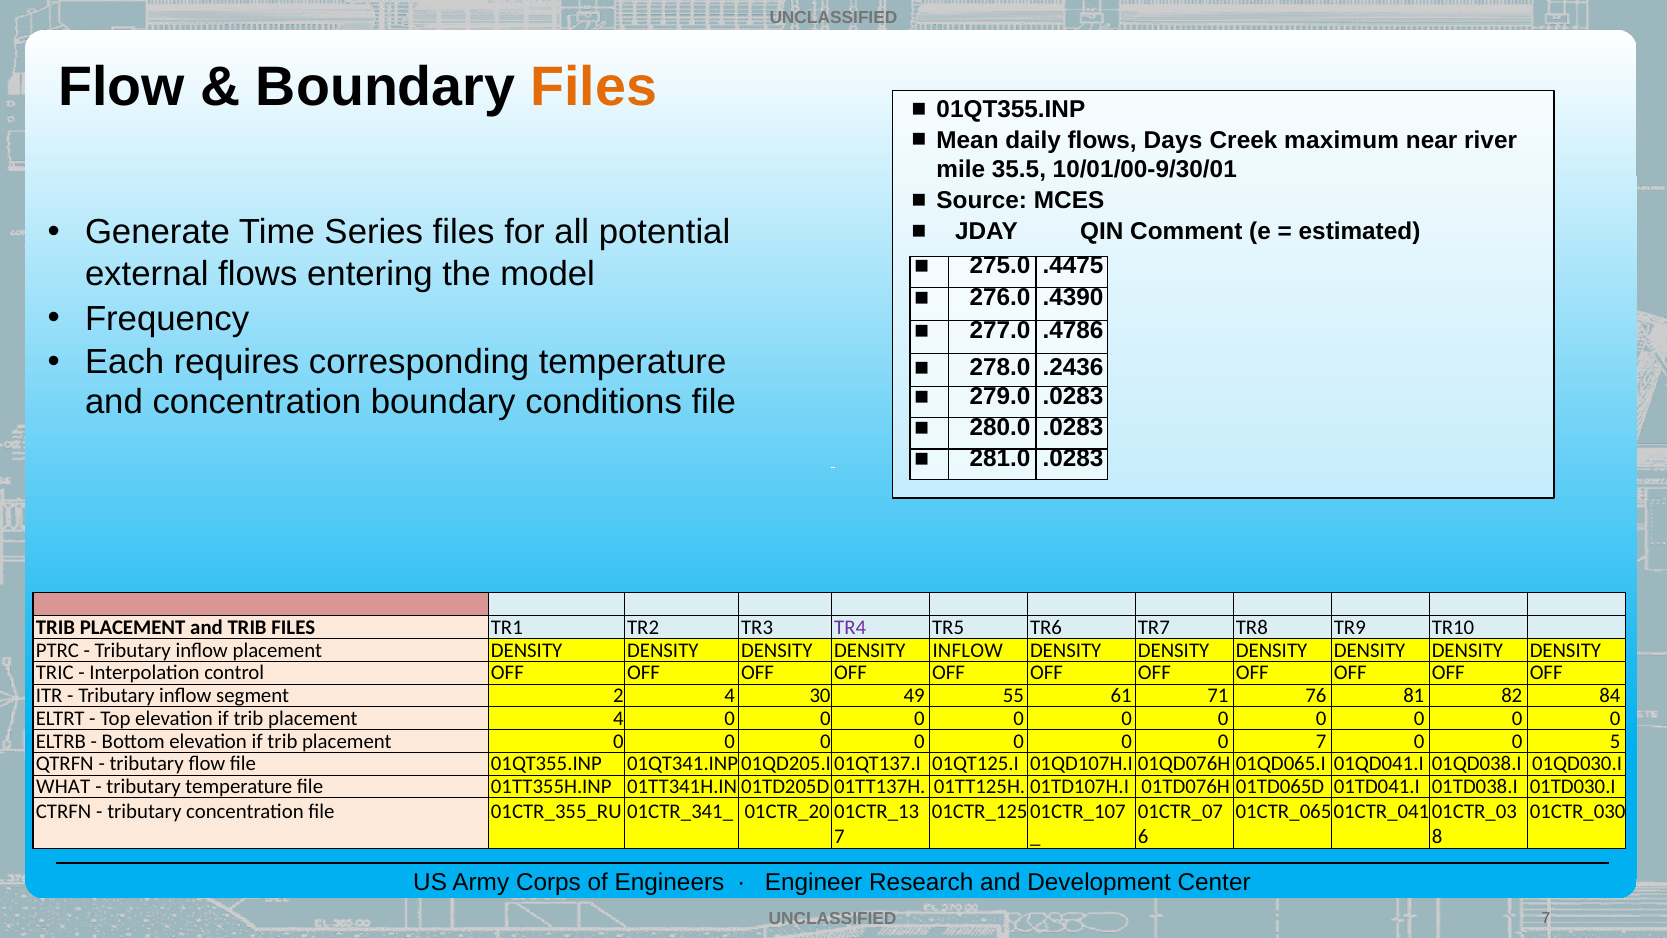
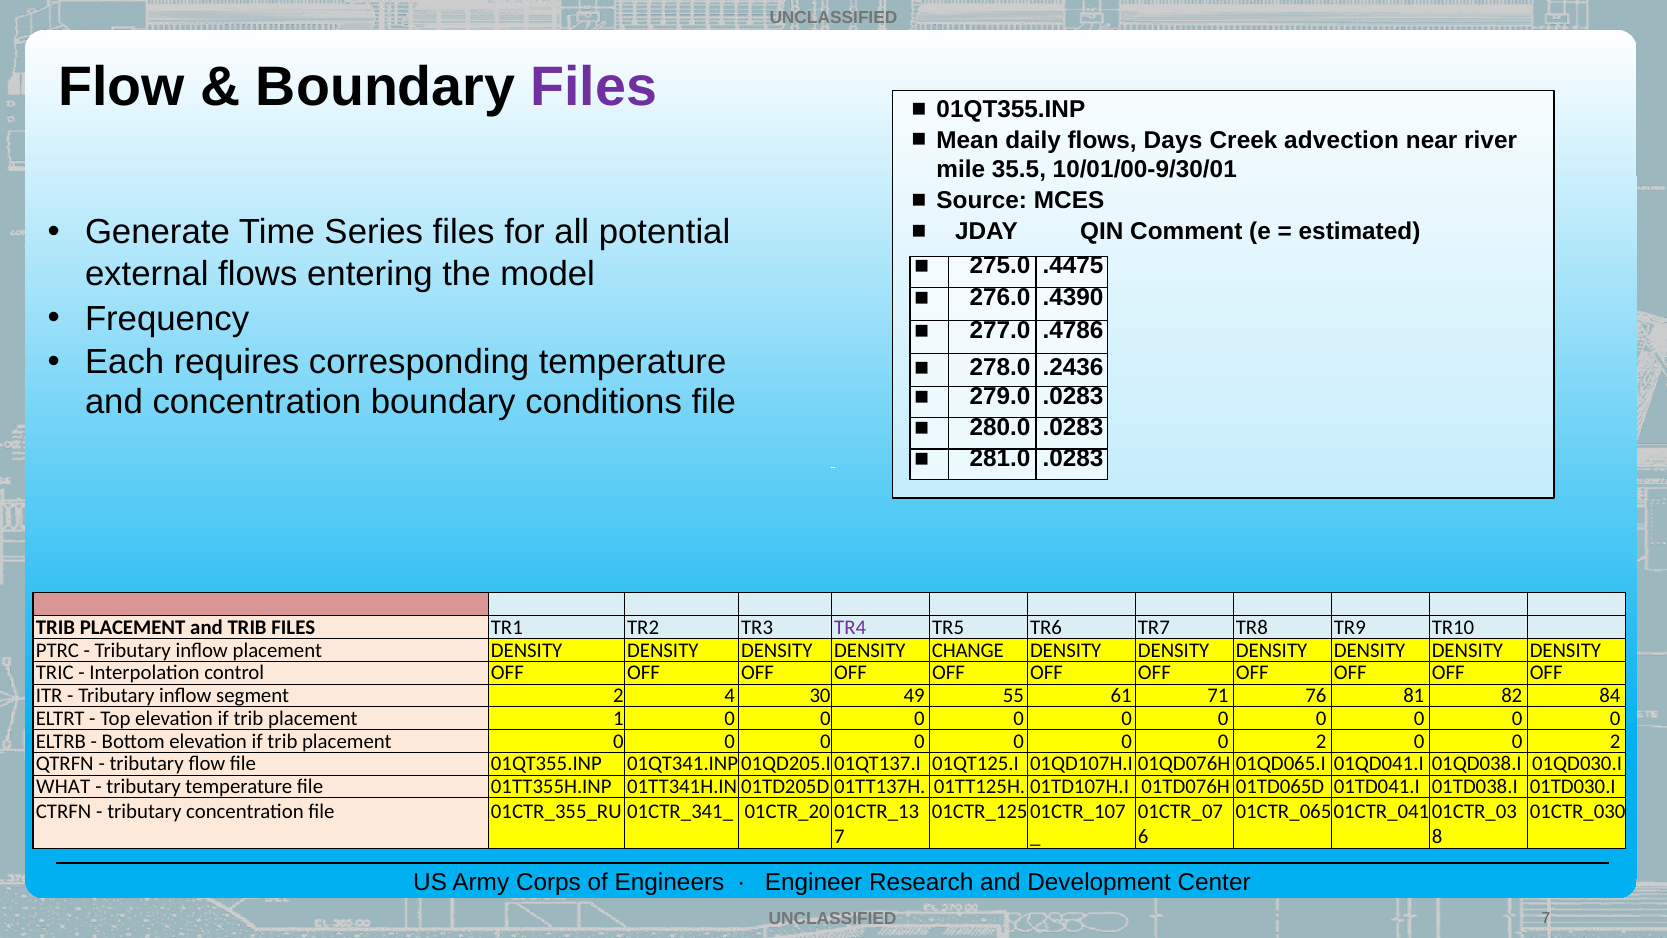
Files colour: orange -> purple (594, 87)
maximum: maximum -> advection (1342, 140)
DENSITY INFLOW: INFLOW -> CHANGE (968, 650)
placement 4: 4 -> 1 (618, 718)
0 0 0 7: 7 -> 2 (1321, 741)
5: 5 -> 2 (1615, 741)
